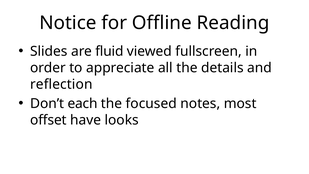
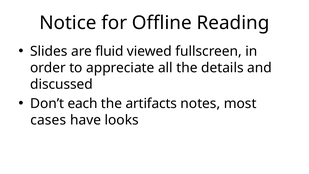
reflection: reflection -> discussed (61, 84)
focused: focused -> artifacts (151, 104)
offset: offset -> cases (48, 120)
